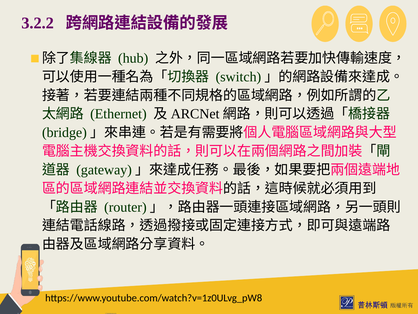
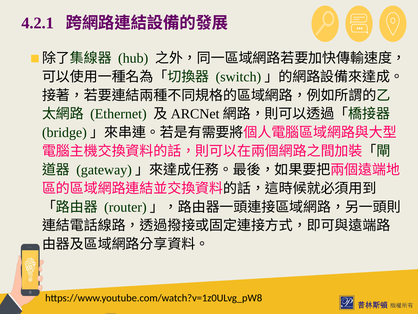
3.2.2: 3.2.2 -> 4.2.1 (38, 23)
